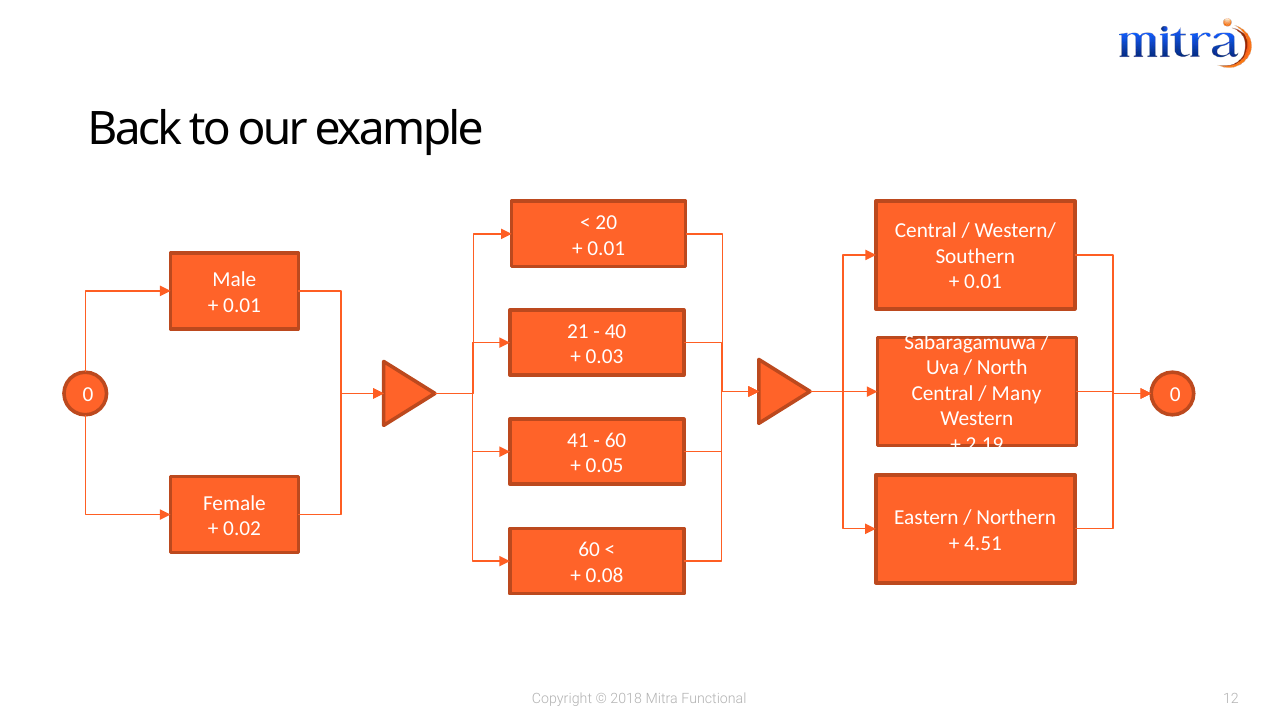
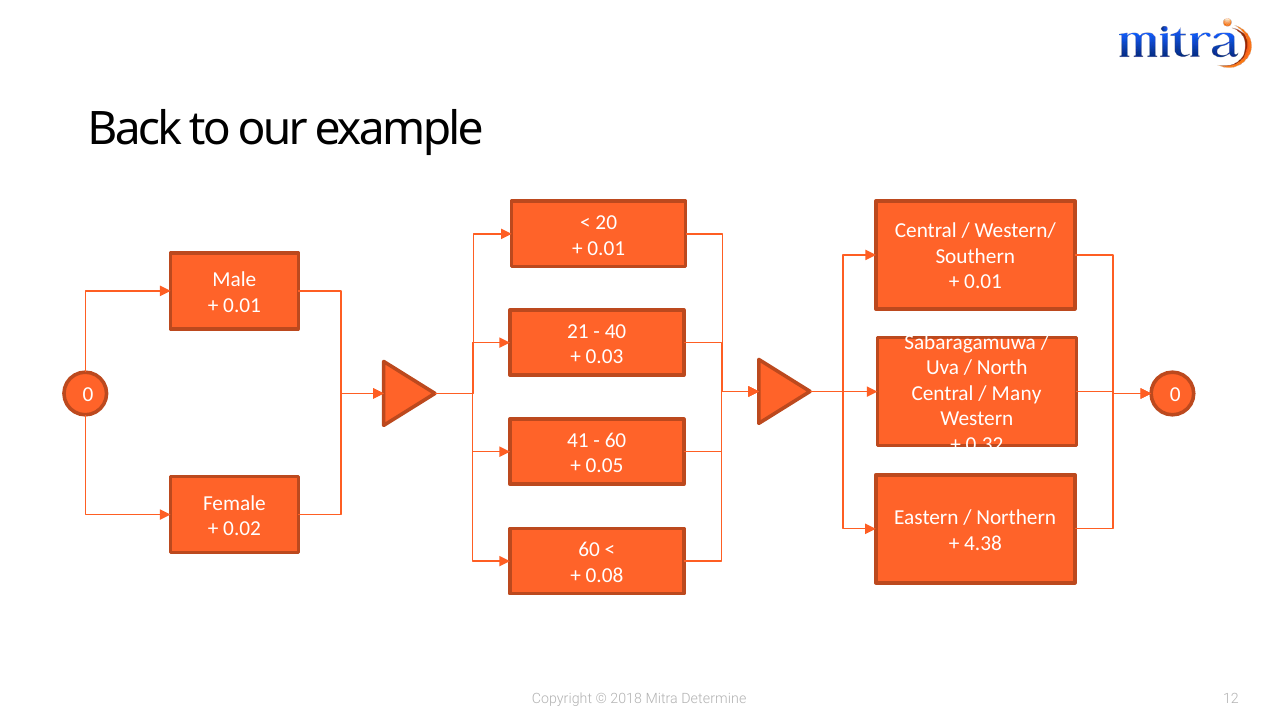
2.19: 2.19 -> 0.32 (985, 445)
4.51: 4.51 -> 4.38 (983, 543)
Functional: Functional -> Determine (714, 700)
